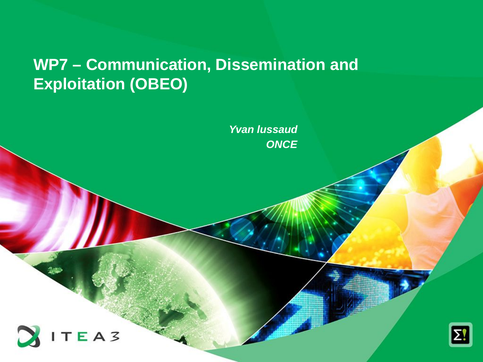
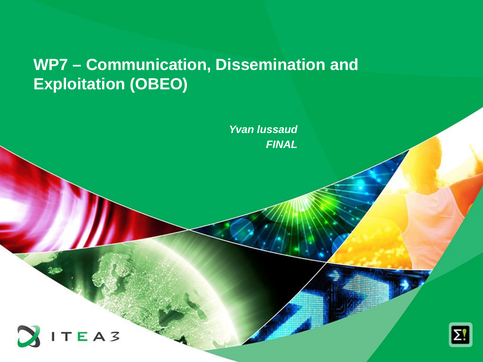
ONCE: ONCE -> FINAL (282, 145)
